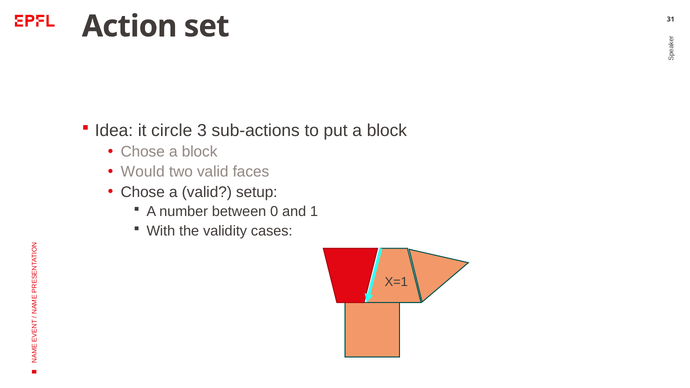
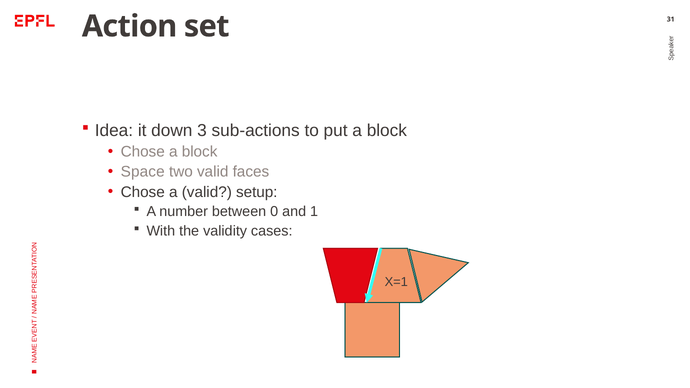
circle: circle -> down (172, 131)
Would: Would -> Space (143, 172)
